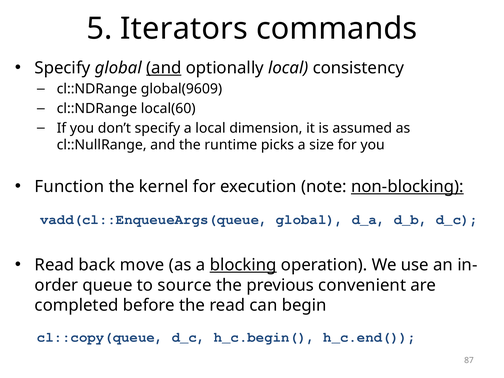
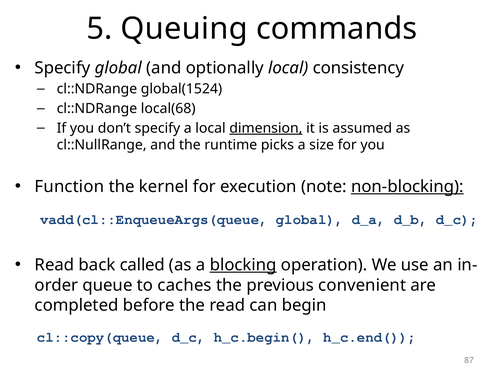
Iterators: Iterators -> Queuing (184, 29)
and underline: present -> none (164, 68)
global(9609: global(9609 -> global(1524 (182, 89)
local(60: local(60 -> local(68 (168, 109)
dimension underline: none -> present (266, 128)
move: move -> called (142, 265)
source: source -> caches (185, 285)
